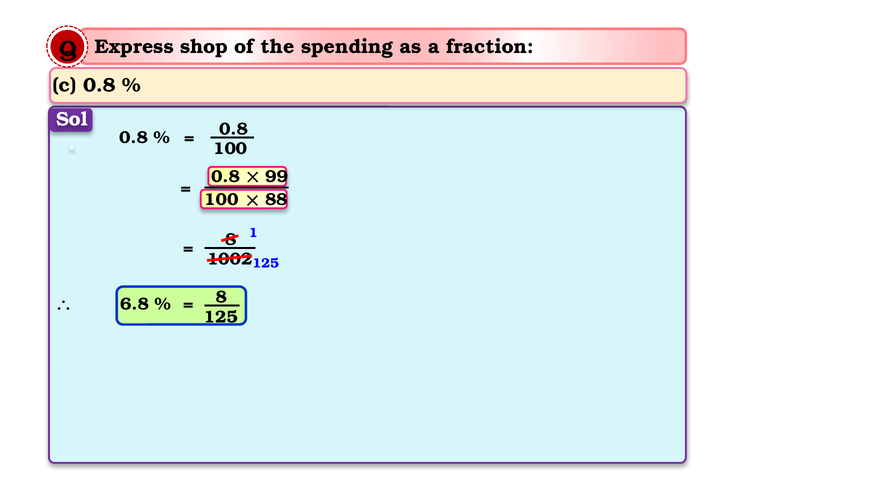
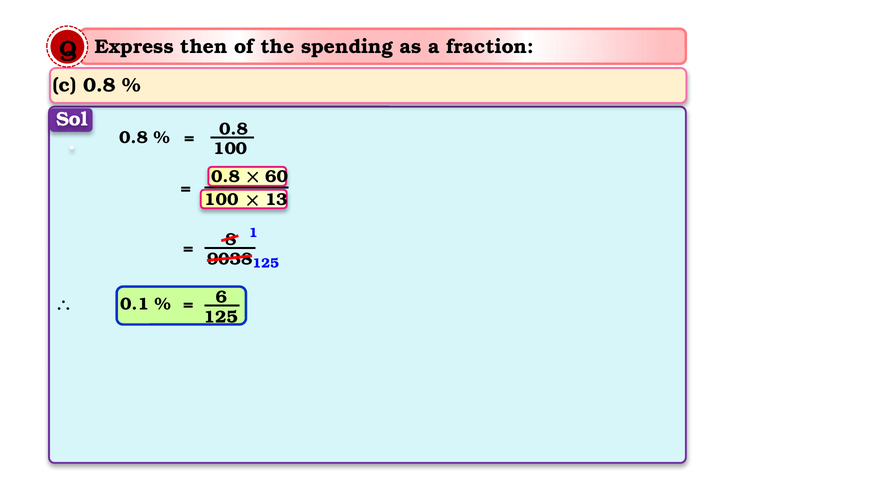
shop: shop -> then (204, 47)
99: 99 -> 60 (277, 176)
88: 88 -> 13 (276, 200)
1002: 1002 -> 9038 (230, 259)
6.8: 6.8 -> 0.1 (135, 304)
8: 8 -> 6 (221, 297)
